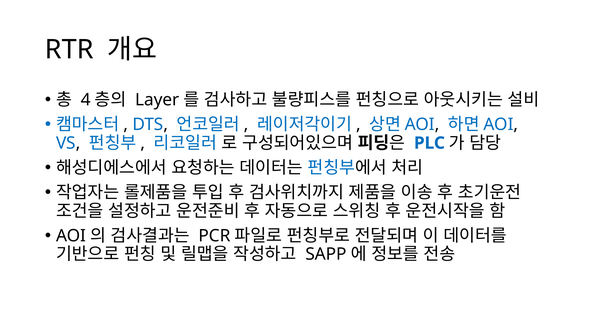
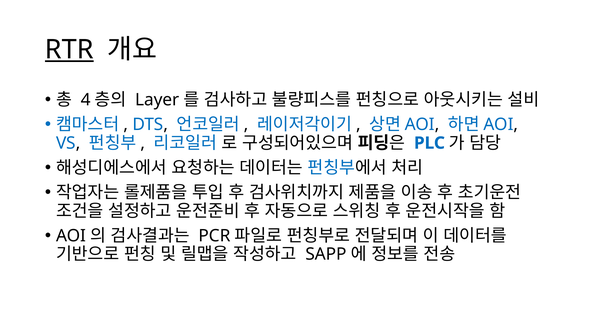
RTR underline: none -> present (69, 50)
